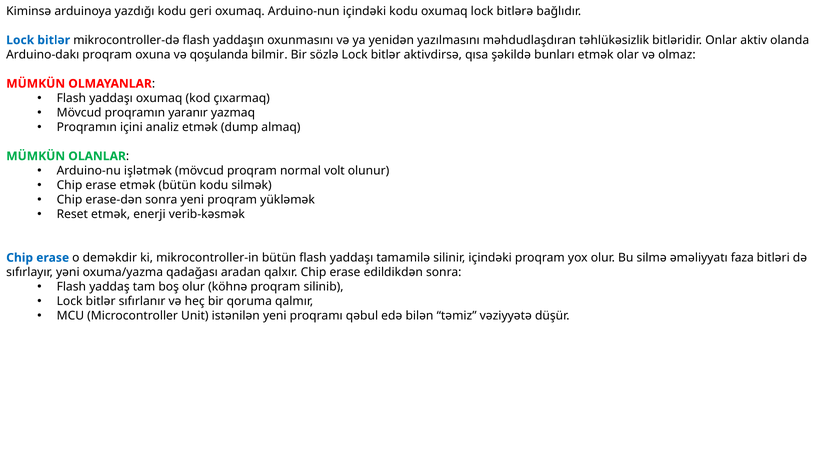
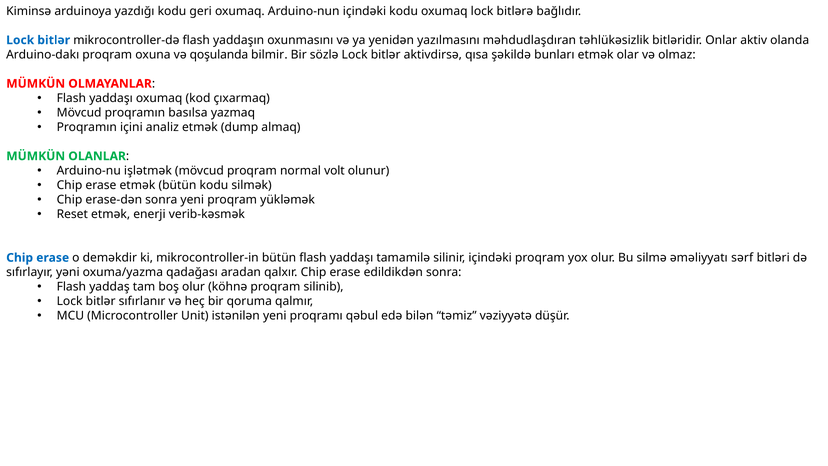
yaranır: yaranır -> basılsa (188, 113)
faza: faza -> sərf (742, 258)
